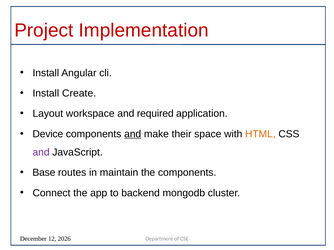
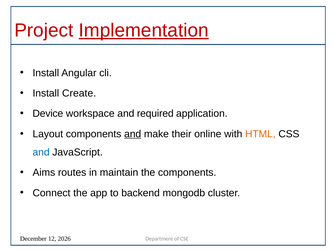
Implementation underline: none -> present (144, 31)
Layout: Layout -> Device (48, 114)
Device: Device -> Layout (48, 134)
space: space -> online (208, 134)
and colour: purple -> blue (41, 153)
Base: Base -> Aims (44, 173)
